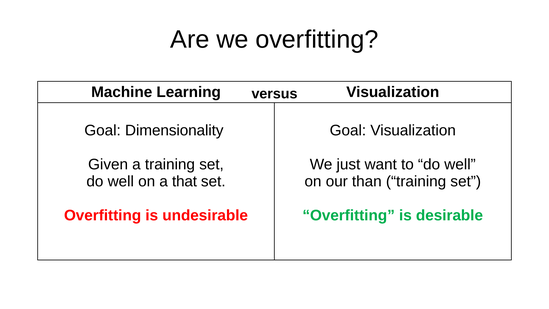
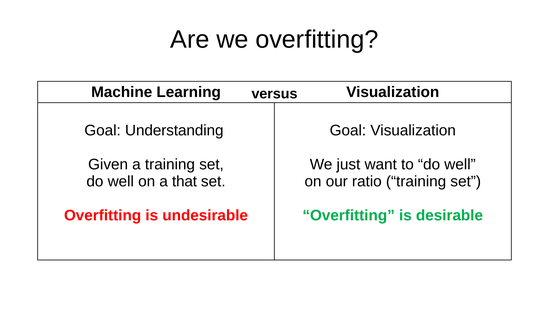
Dimensionality: Dimensionality -> Understanding (174, 130)
than: than -> ratio (367, 181)
